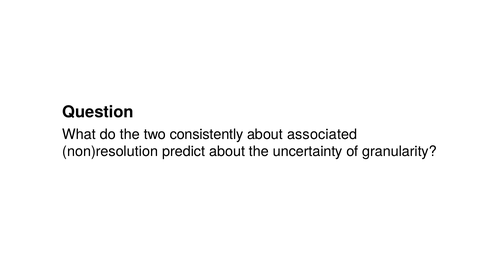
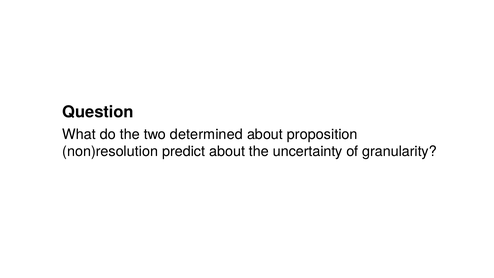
consistently: consistently -> determined (206, 134)
associated: associated -> proposition (322, 134)
